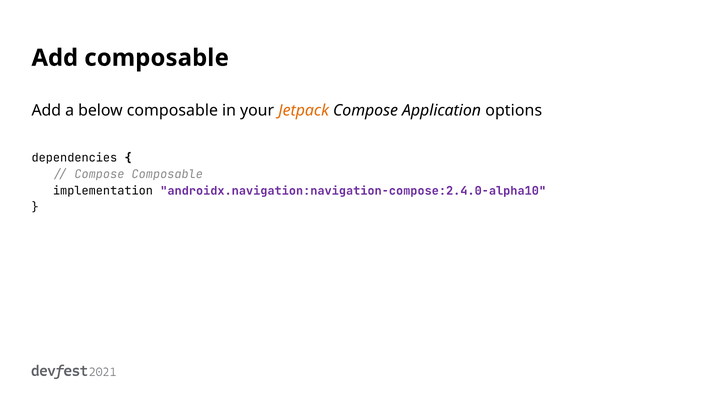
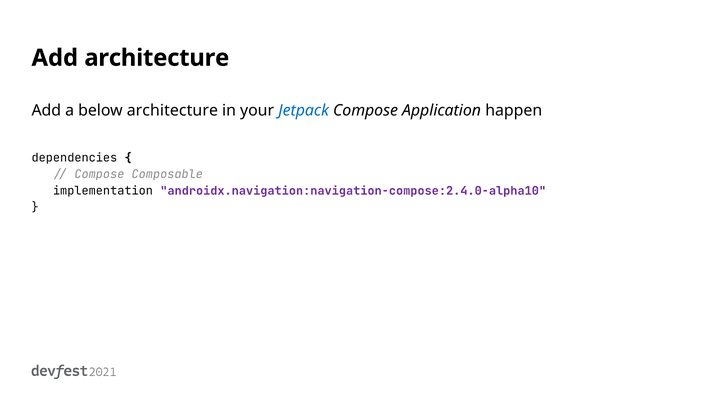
Add composable: composable -> architecture (157, 58)
below composable: composable -> architecture (172, 111)
Jetpack colour: orange -> blue (304, 111)
options: options -> happen (514, 111)
